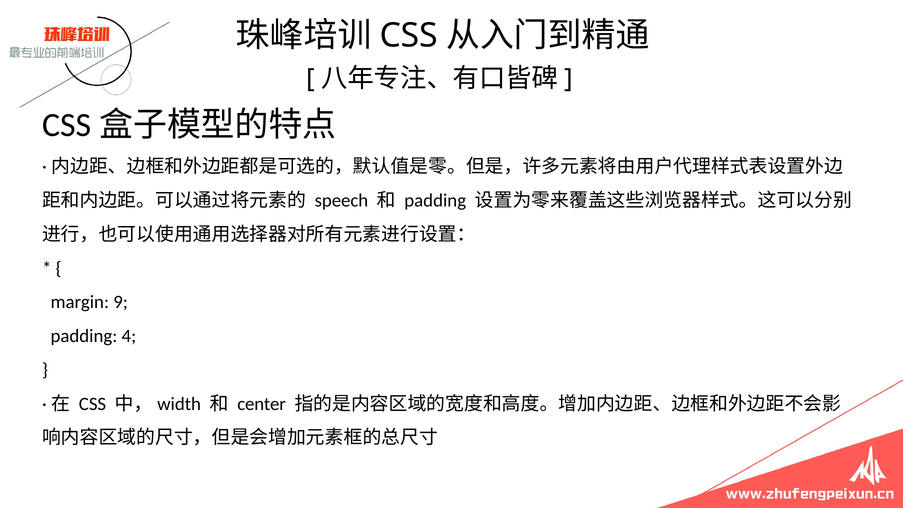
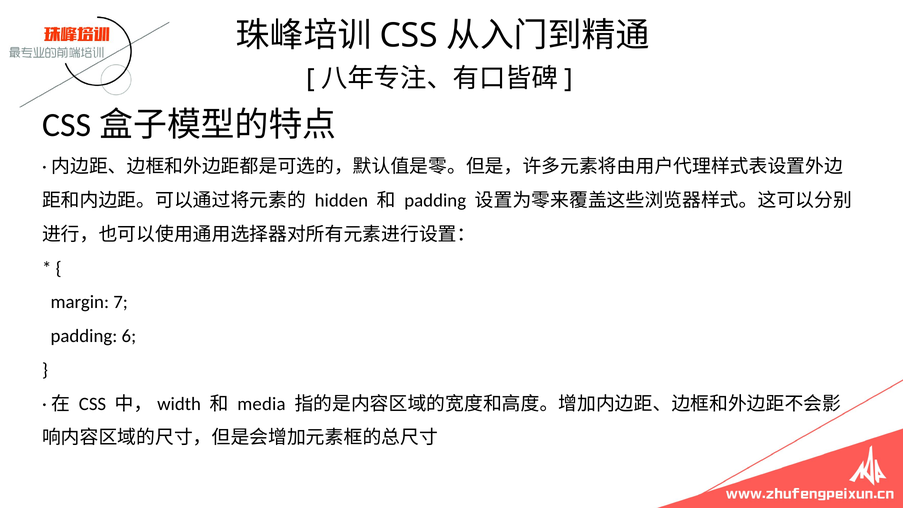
speech: speech -> hidden (341, 201)
9: 9 -> 7 (121, 302)
4: 4 -> 6 (129, 336)
center: center -> media (261, 404)
